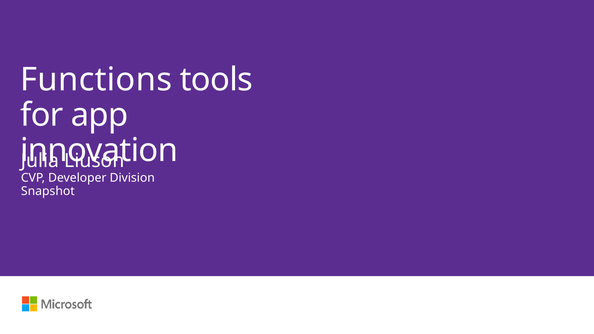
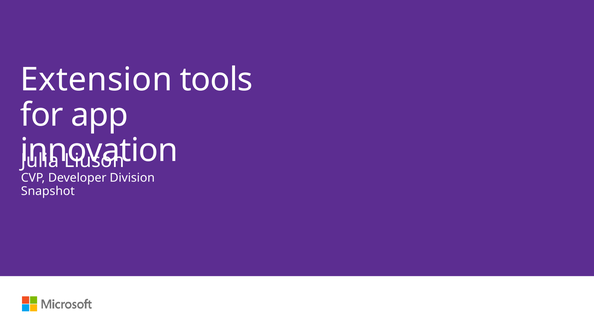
Functions: Functions -> Extension (96, 80)
